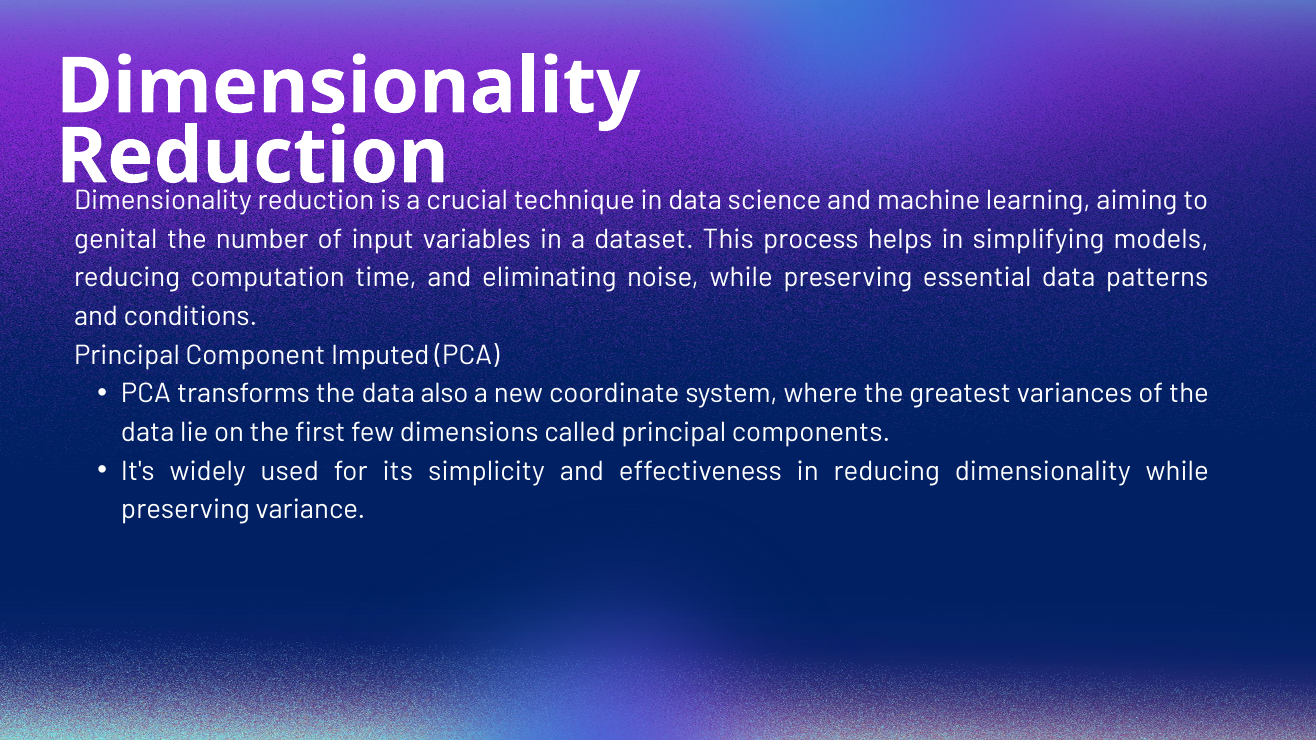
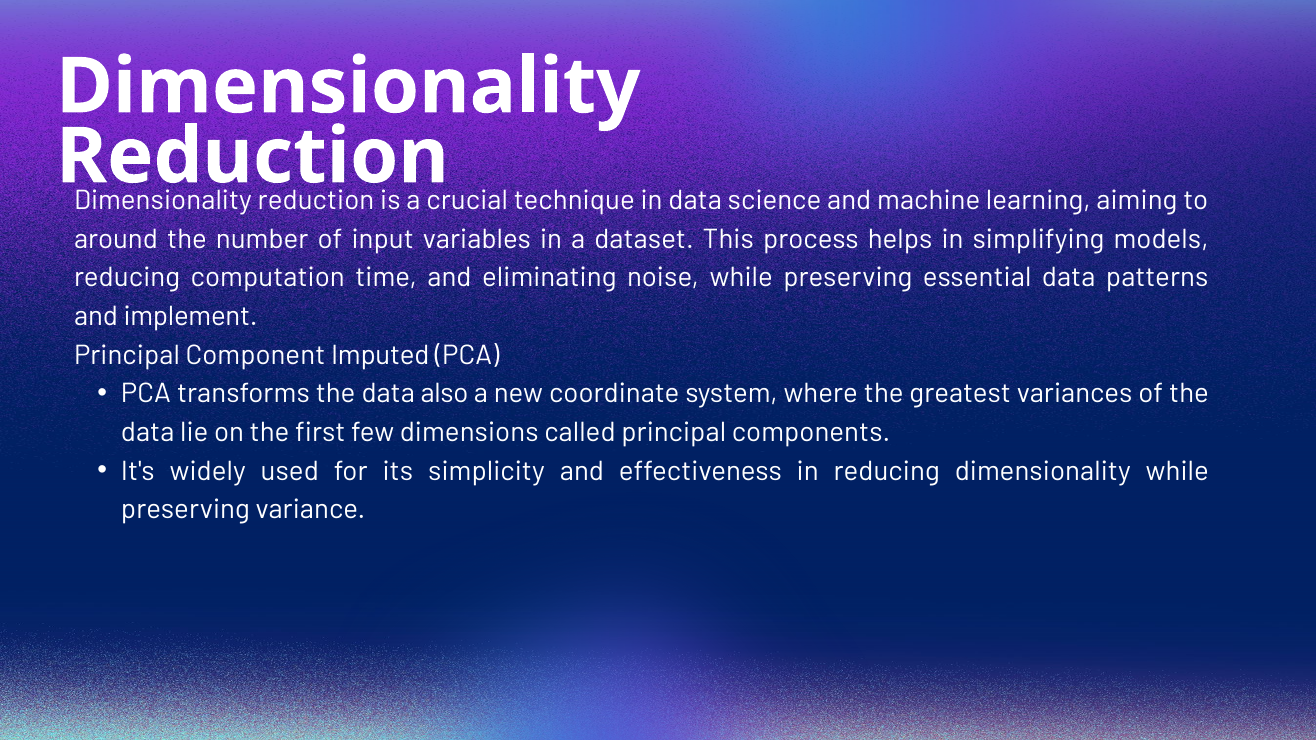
genital: genital -> around (116, 239)
conditions: conditions -> implement (191, 316)
